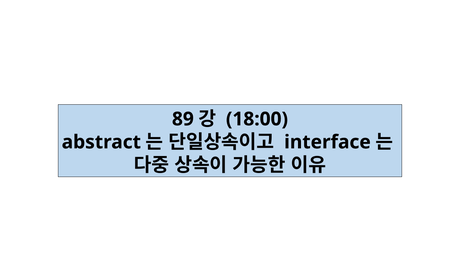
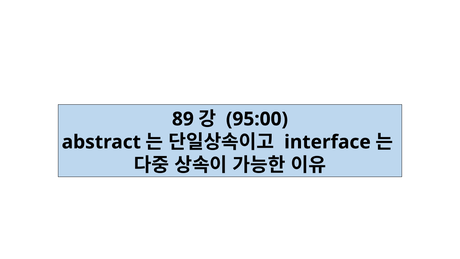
18:00: 18:00 -> 95:00 (257, 119)
